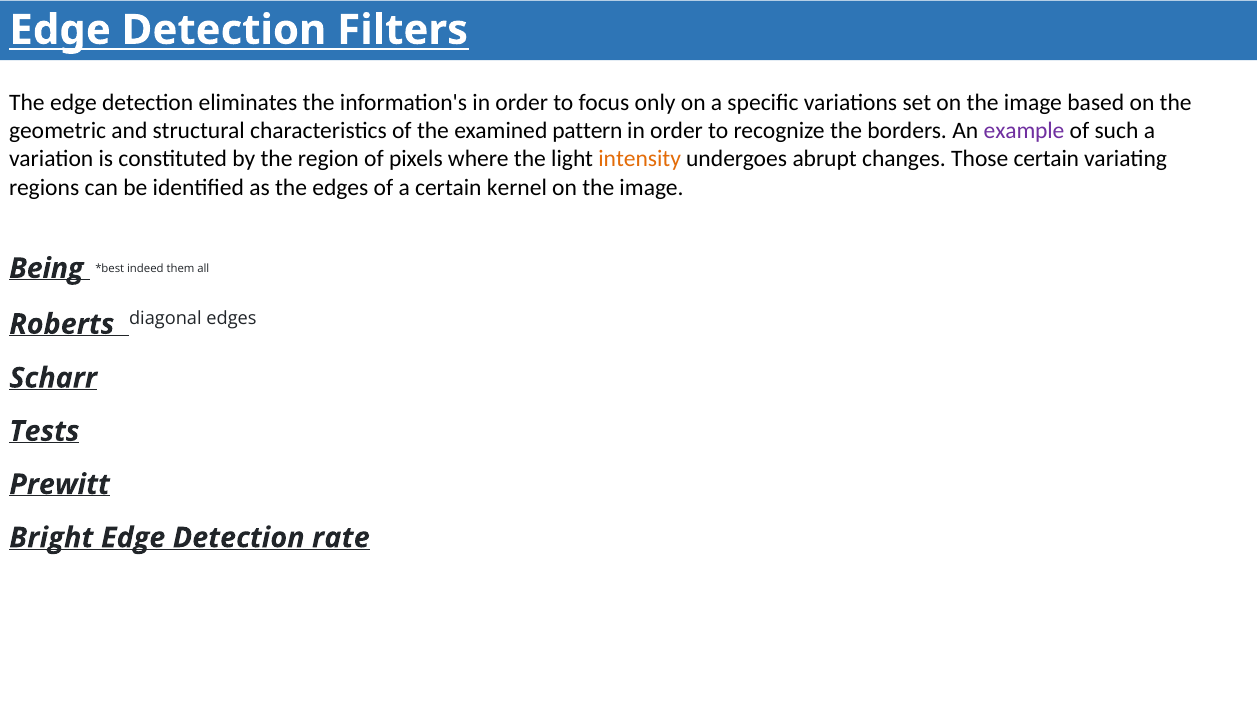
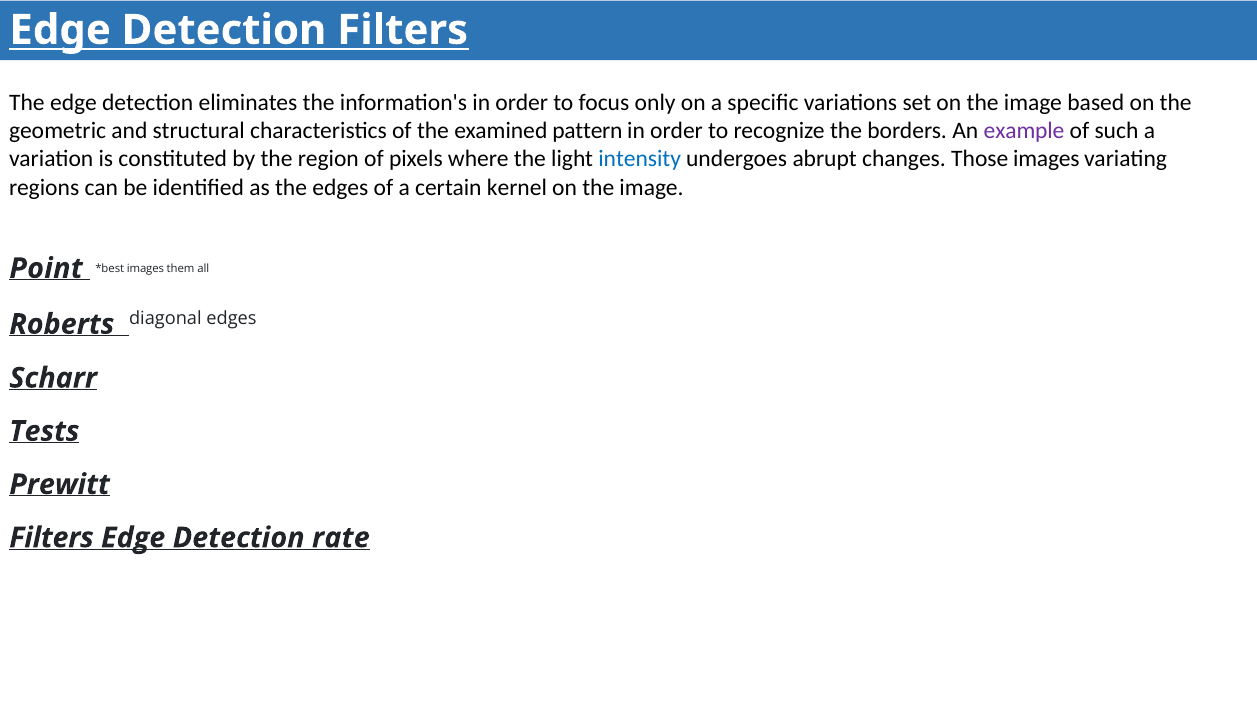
intensity colour: orange -> blue (640, 159)
Those certain: certain -> images (1046, 159)
Being: Being -> Point (46, 268)
indeed: indeed -> images (145, 268)
Bright: Bright -> Filters (52, 538)
